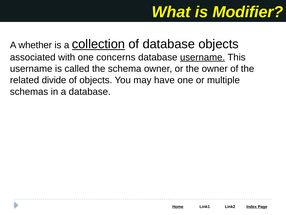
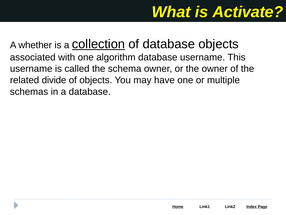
Modifier: Modifier -> Activate (248, 12)
concerns: concerns -> algorithm (116, 57)
username underline: present -> none (203, 57)
